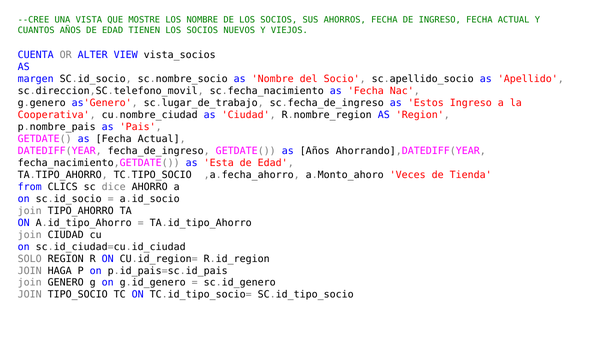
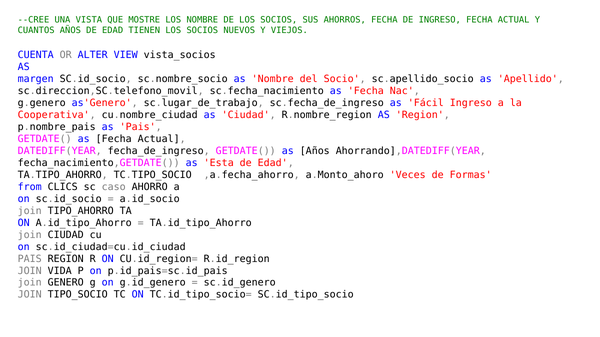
Estos: Estos -> Fácil (426, 103)
Tienda: Tienda -> Formas (471, 175)
dice: dice -> caso (114, 187)
SOLO: SOLO -> PAIS (30, 259)
HAGA: HAGA -> VIDA (60, 271)
